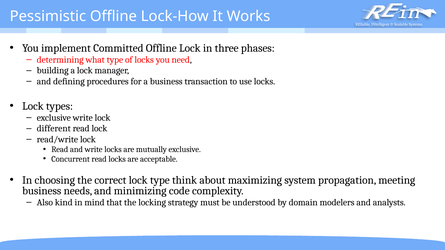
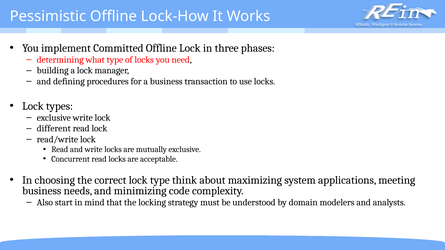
propagation: propagation -> applications (347, 180)
kind: kind -> start (64, 203)
